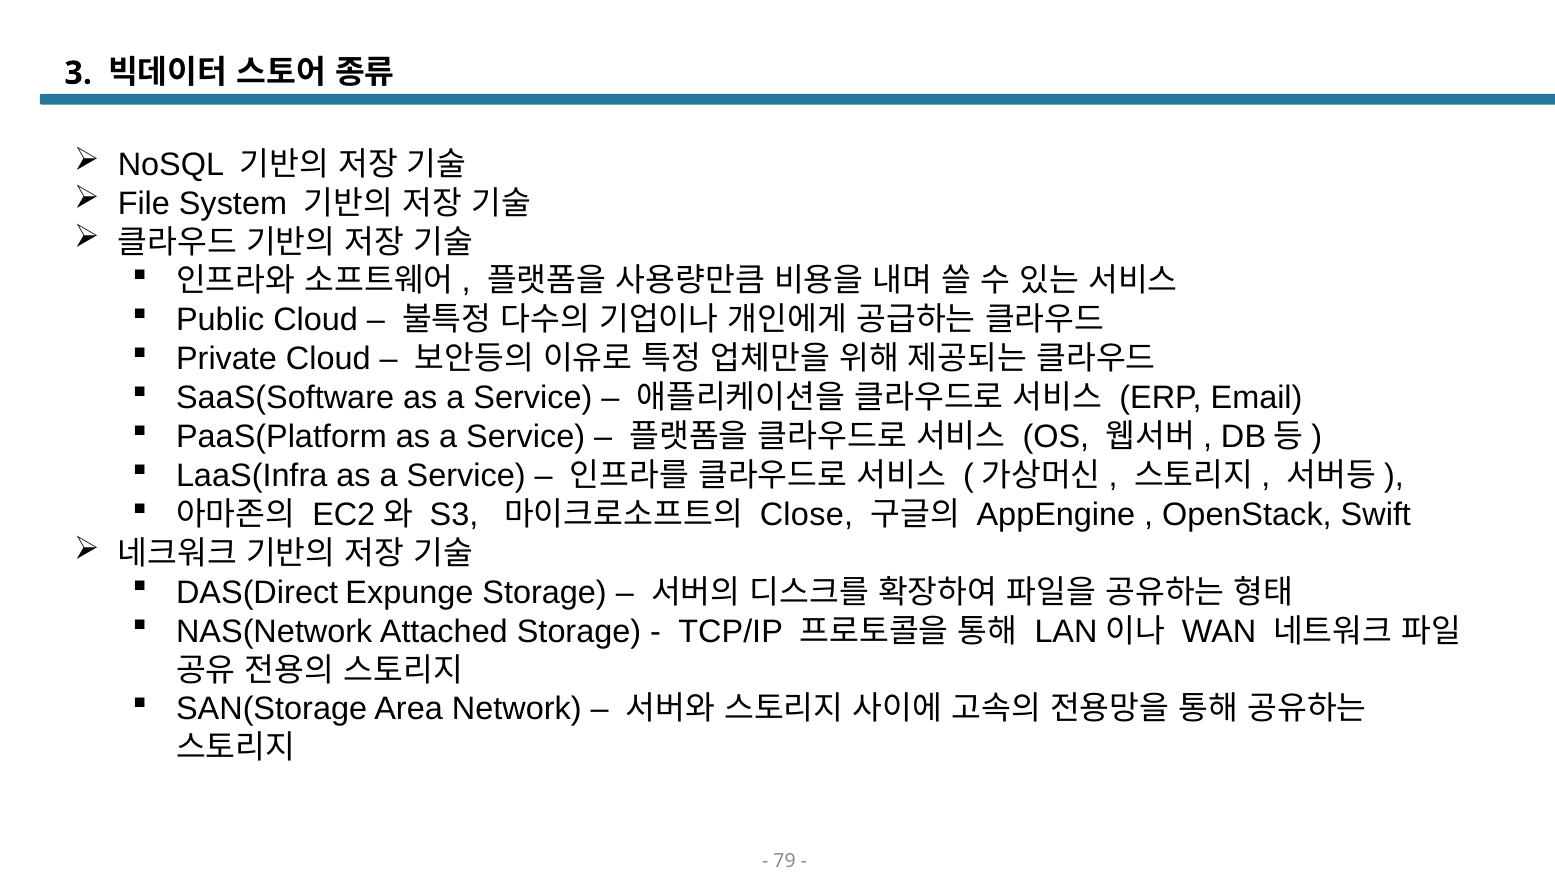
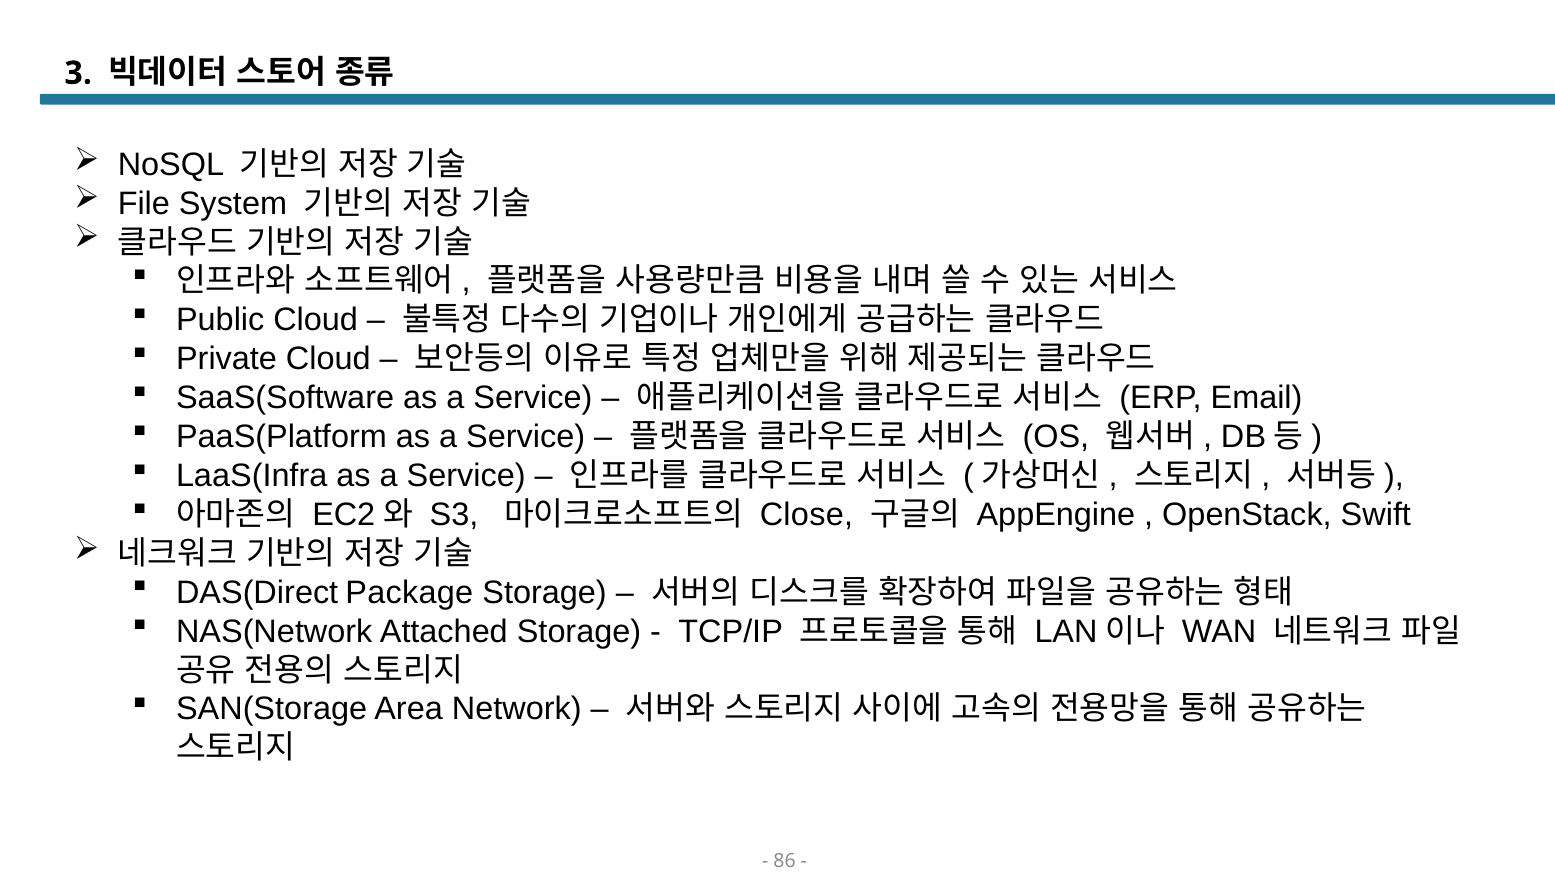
Expunge: Expunge -> Package (409, 592)
79: 79 -> 86 (785, 861)
